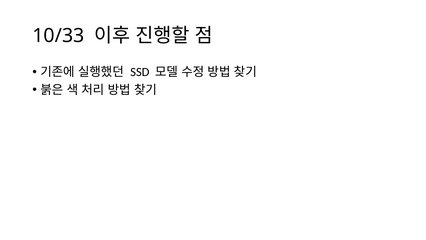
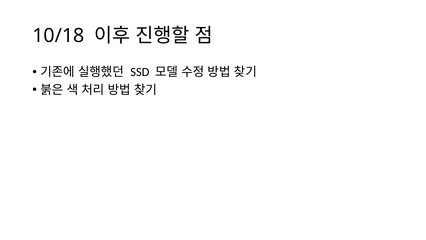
10/33: 10/33 -> 10/18 (58, 36)
